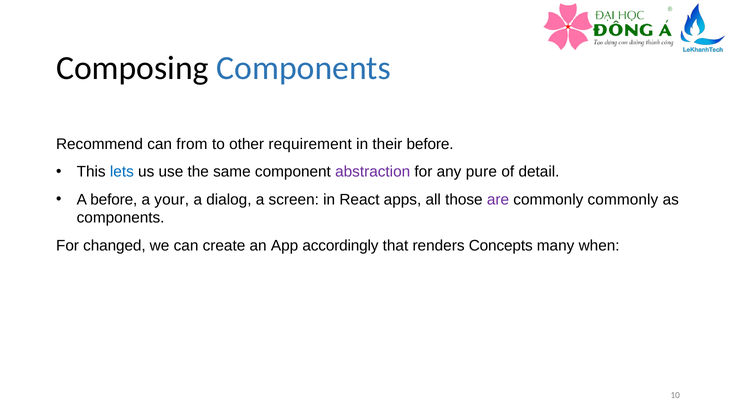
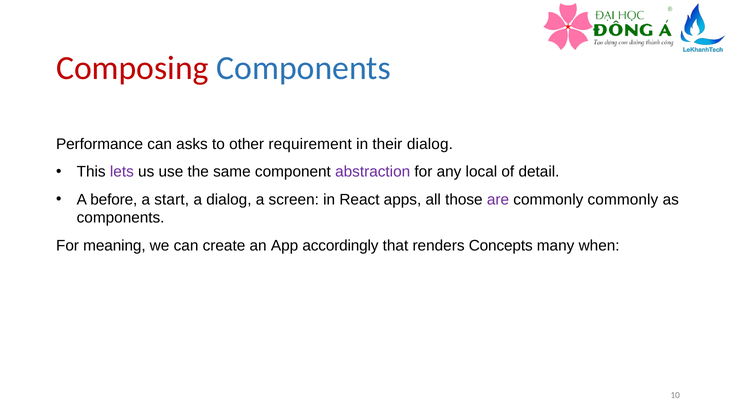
Composing colour: black -> red (132, 68)
Recommend: Recommend -> Performance (100, 144)
from: from -> asks (192, 144)
their before: before -> dialog (430, 144)
lets colour: blue -> purple (122, 172)
pure: pure -> local (481, 172)
your: your -> start (172, 200)
changed: changed -> meaning (114, 246)
